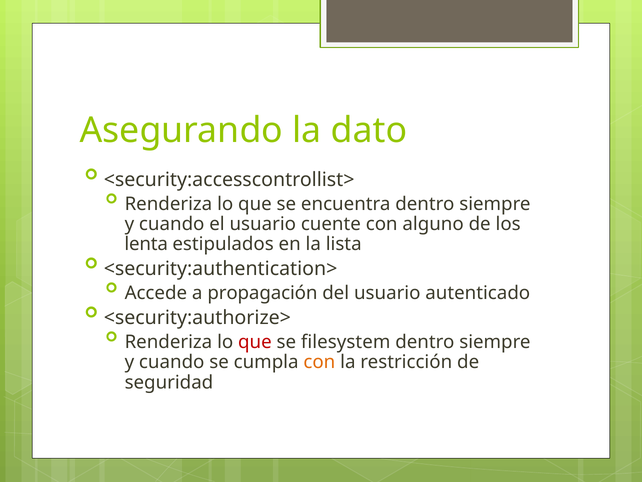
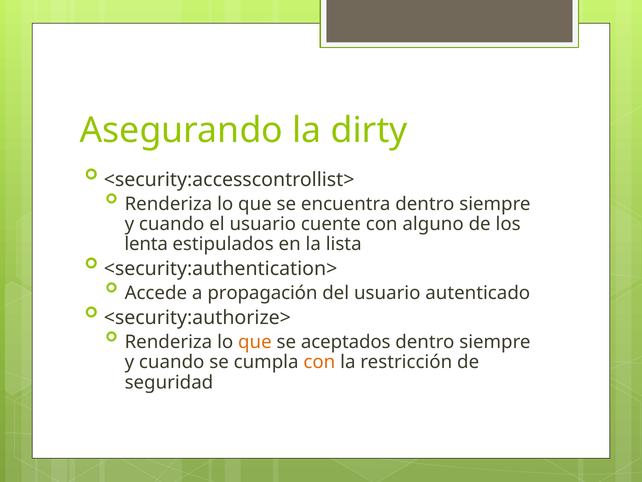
dato: dato -> dirty (369, 130)
que colour: red -> orange (255, 342)
filesystem: filesystem -> aceptados (346, 342)
